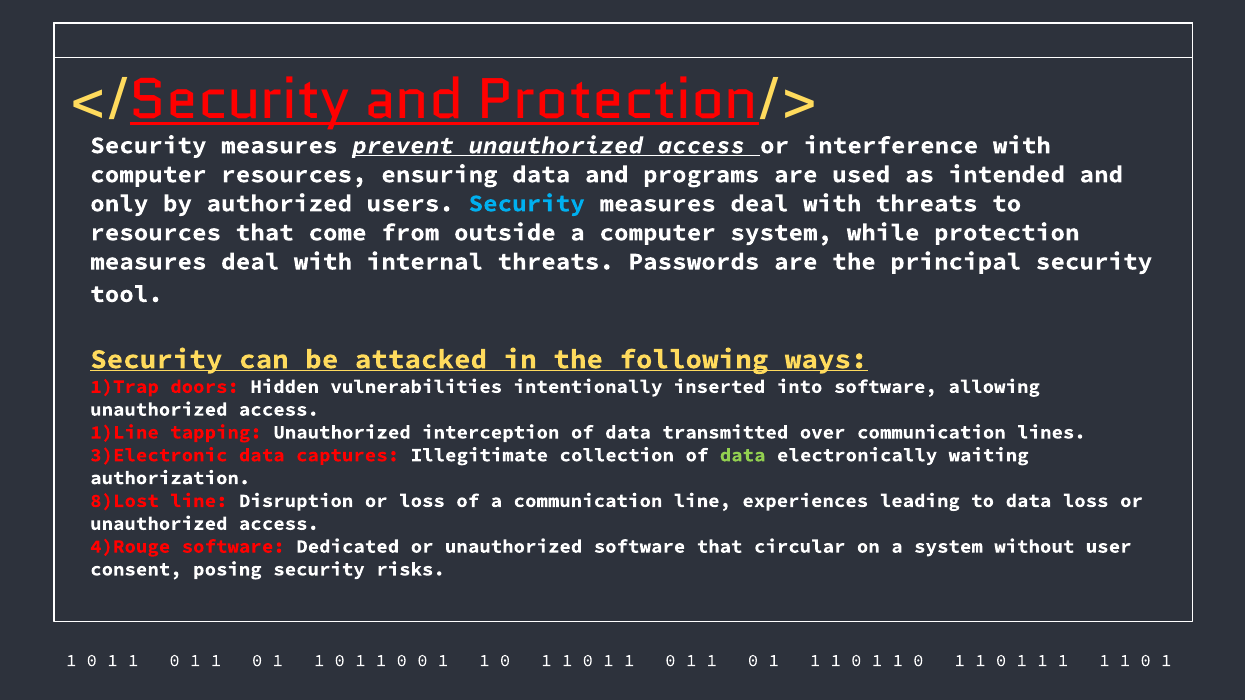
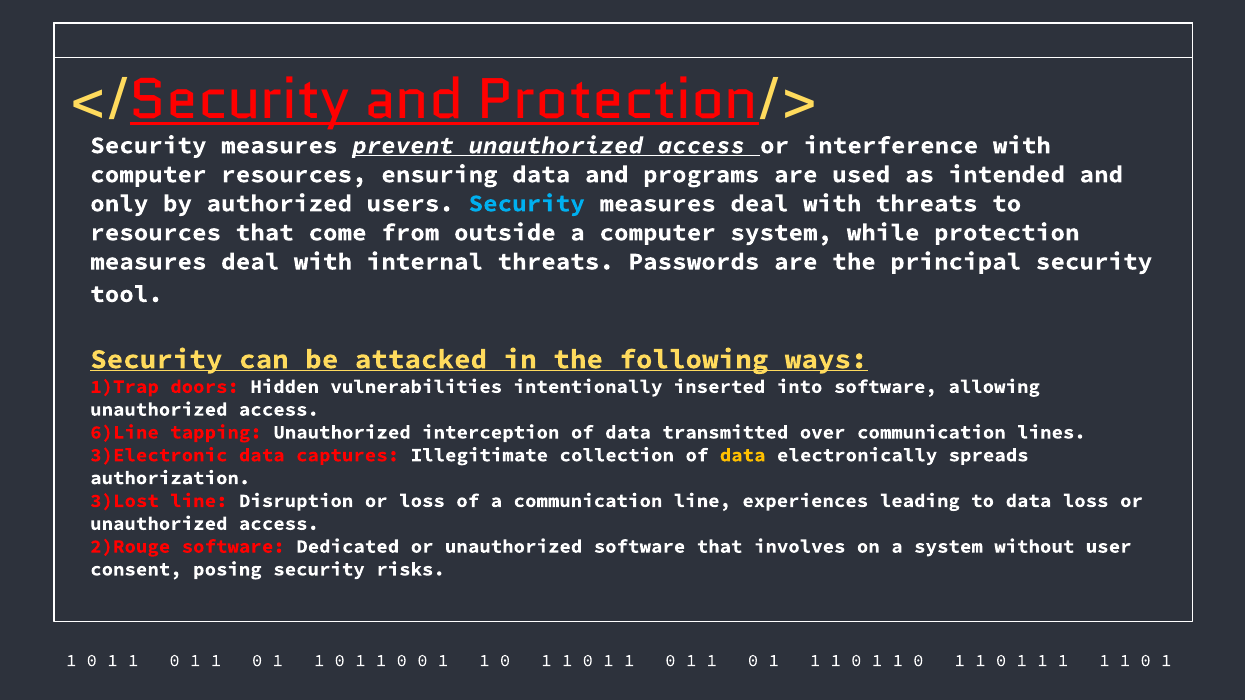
1)Line: 1)Line -> 6)Line (125, 432)
data colour: light green -> yellow (743, 455)
waiting: waiting -> spreads (989, 455)
8)Lost: 8)Lost -> 3)Lost (125, 501)
4)Rouge: 4)Rouge -> 2)Rouge (130, 547)
circular: circular -> involves (800, 547)
